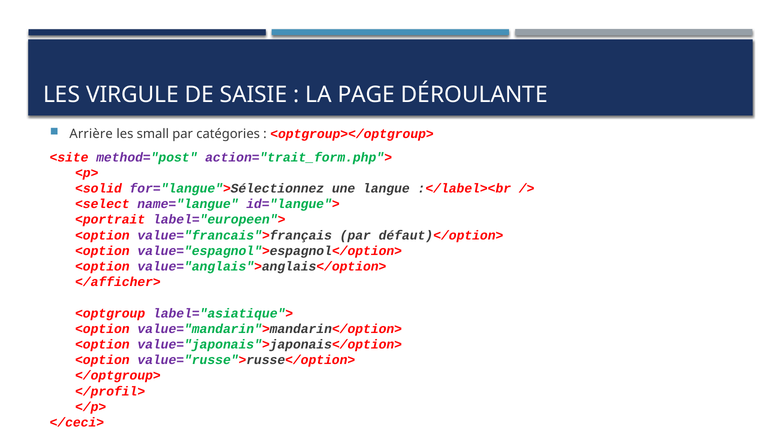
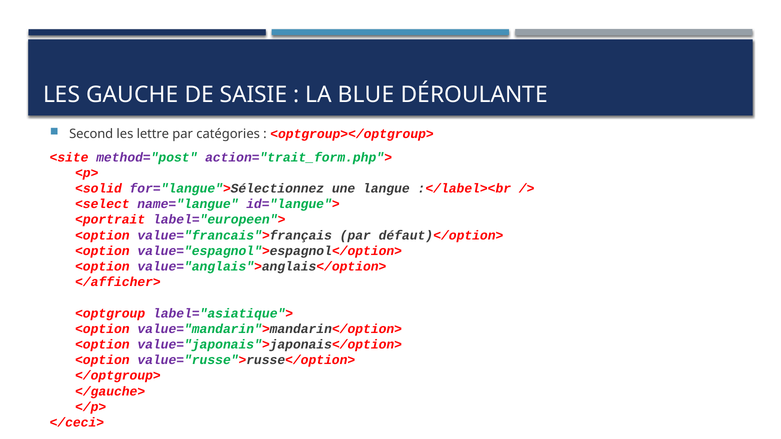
VIRGULE: VIRGULE -> GAUCHE (132, 95)
PAGE: PAGE -> BLUE (366, 95)
Arrière: Arrière -> Second (91, 134)
small: small -> lettre (153, 134)
</profil>: </profil> -> </gauche> (110, 392)
